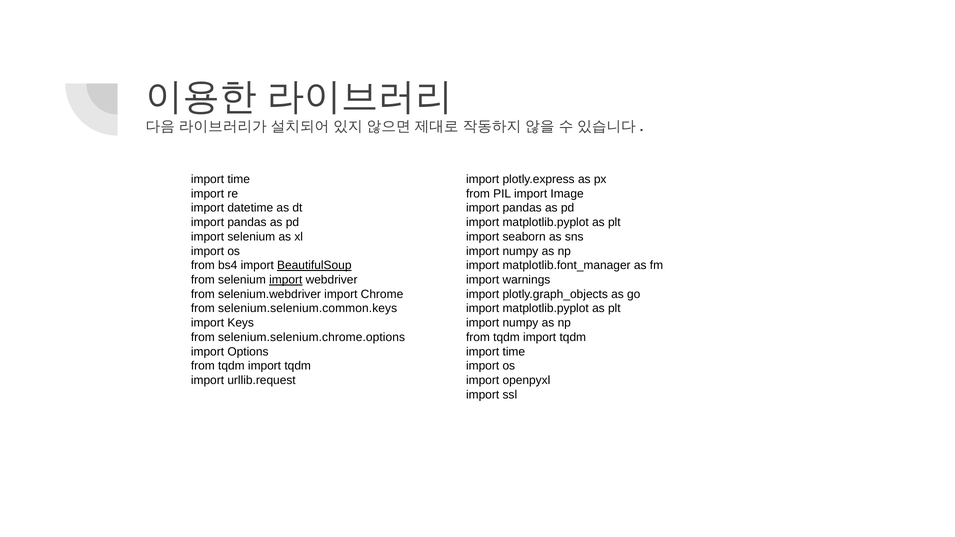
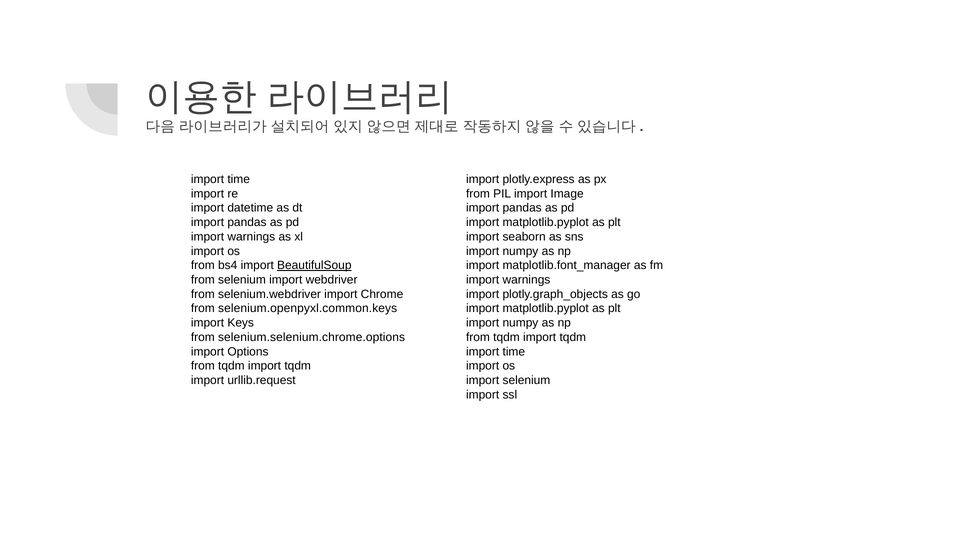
selenium: selenium -> warnings (251, 237)
import underline: present -> none (286, 280)
selenium.selenium.common.keys: selenium.selenium.common.keys -> selenium.openpyxl.common.keys (308, 309)
import openpyxl: openpyxl -> selenium (526, 380)
